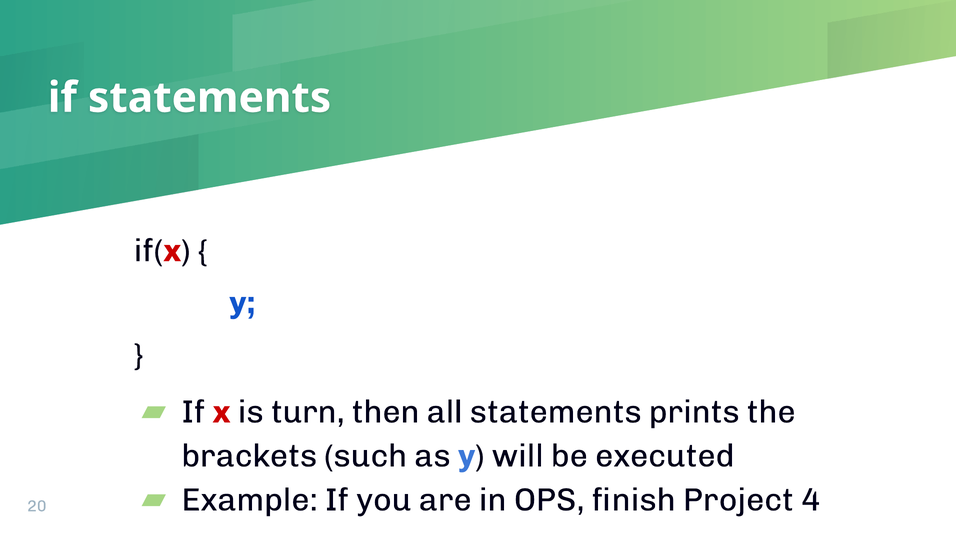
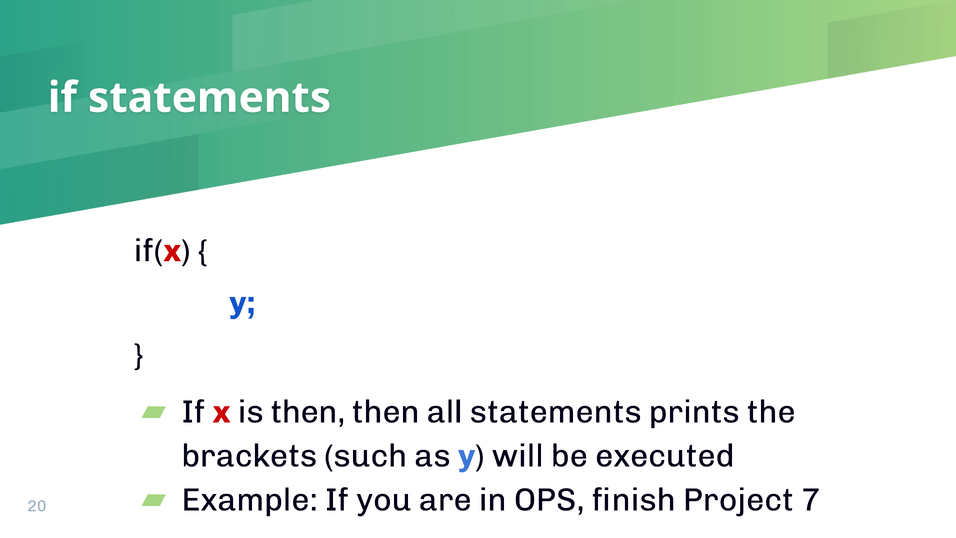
is turn: turn -> then (308, 412)
4: 4 -> 7 (811, 500)
